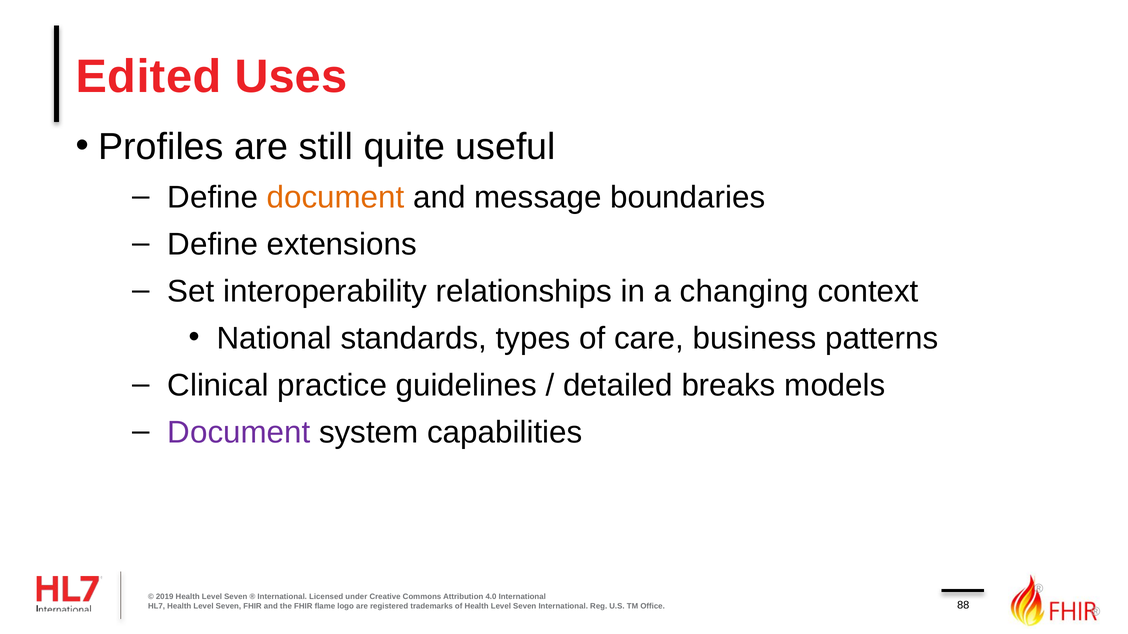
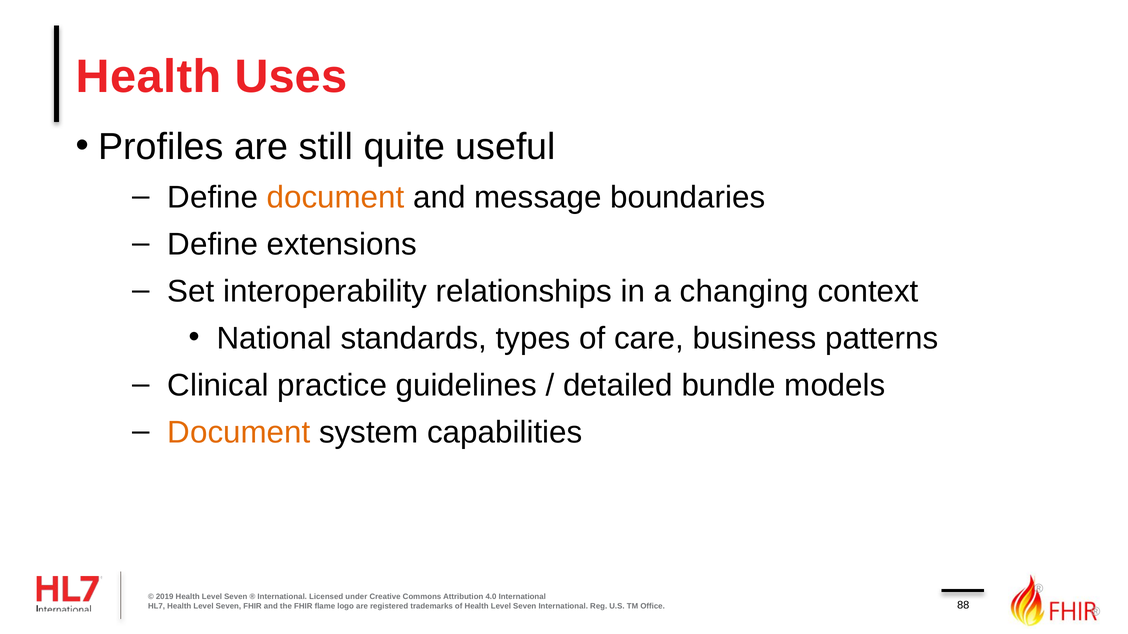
Edited: Edited -> Health (148, 77)
breaks: breaks -> bundle (729, 386)
Document colour: purple -> orange (239, 433)
